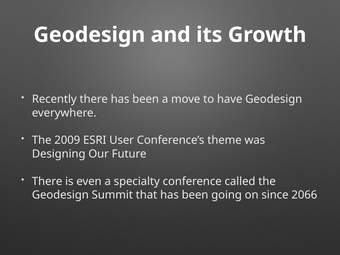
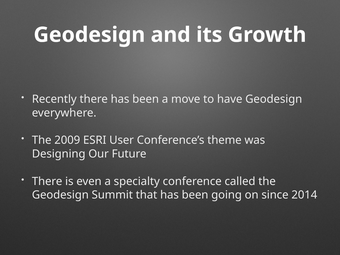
2066: 2066 -> 2014 (304, 195)
